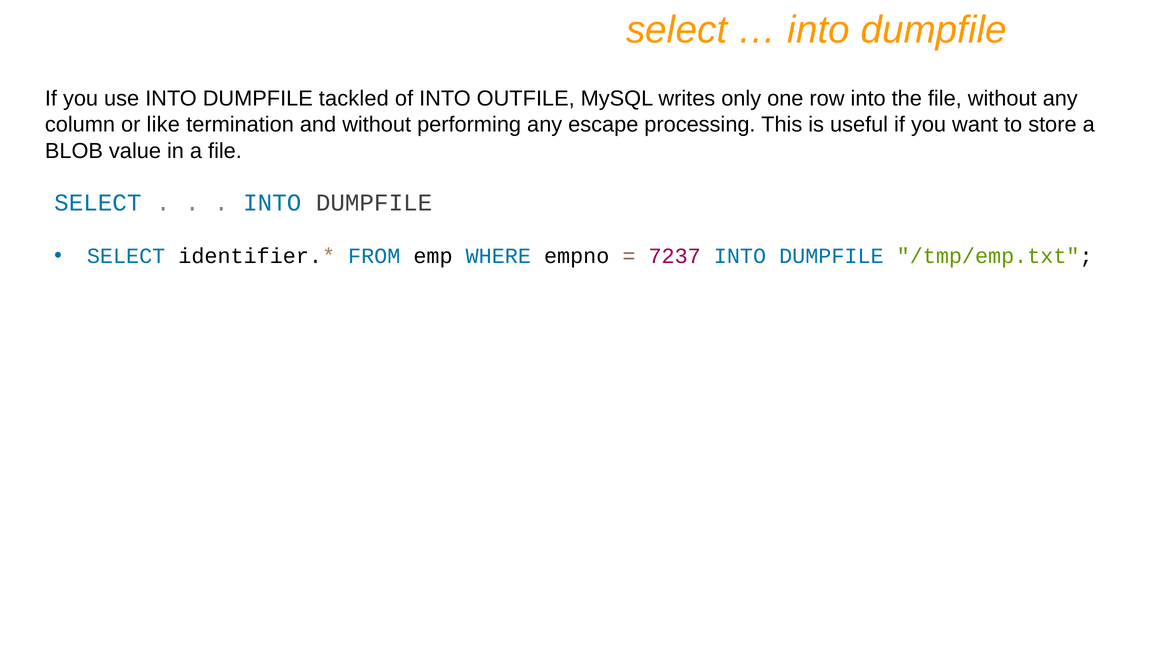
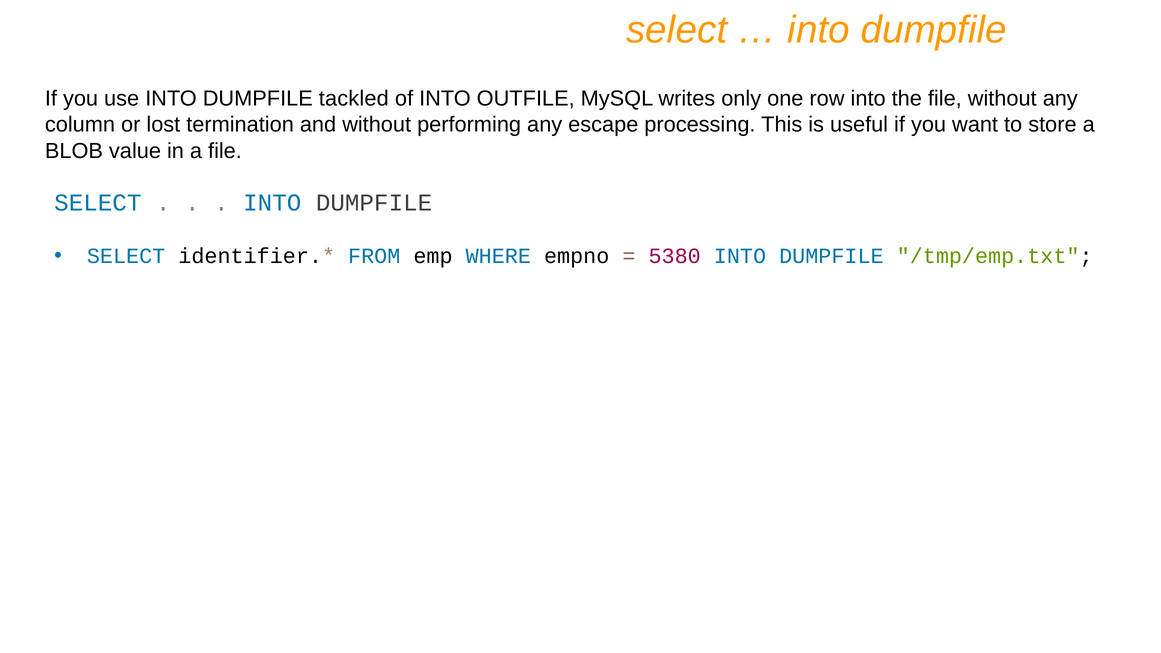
like: like -> lost (163, 125)
7237: 7237 -> 5380 (675, 256)
